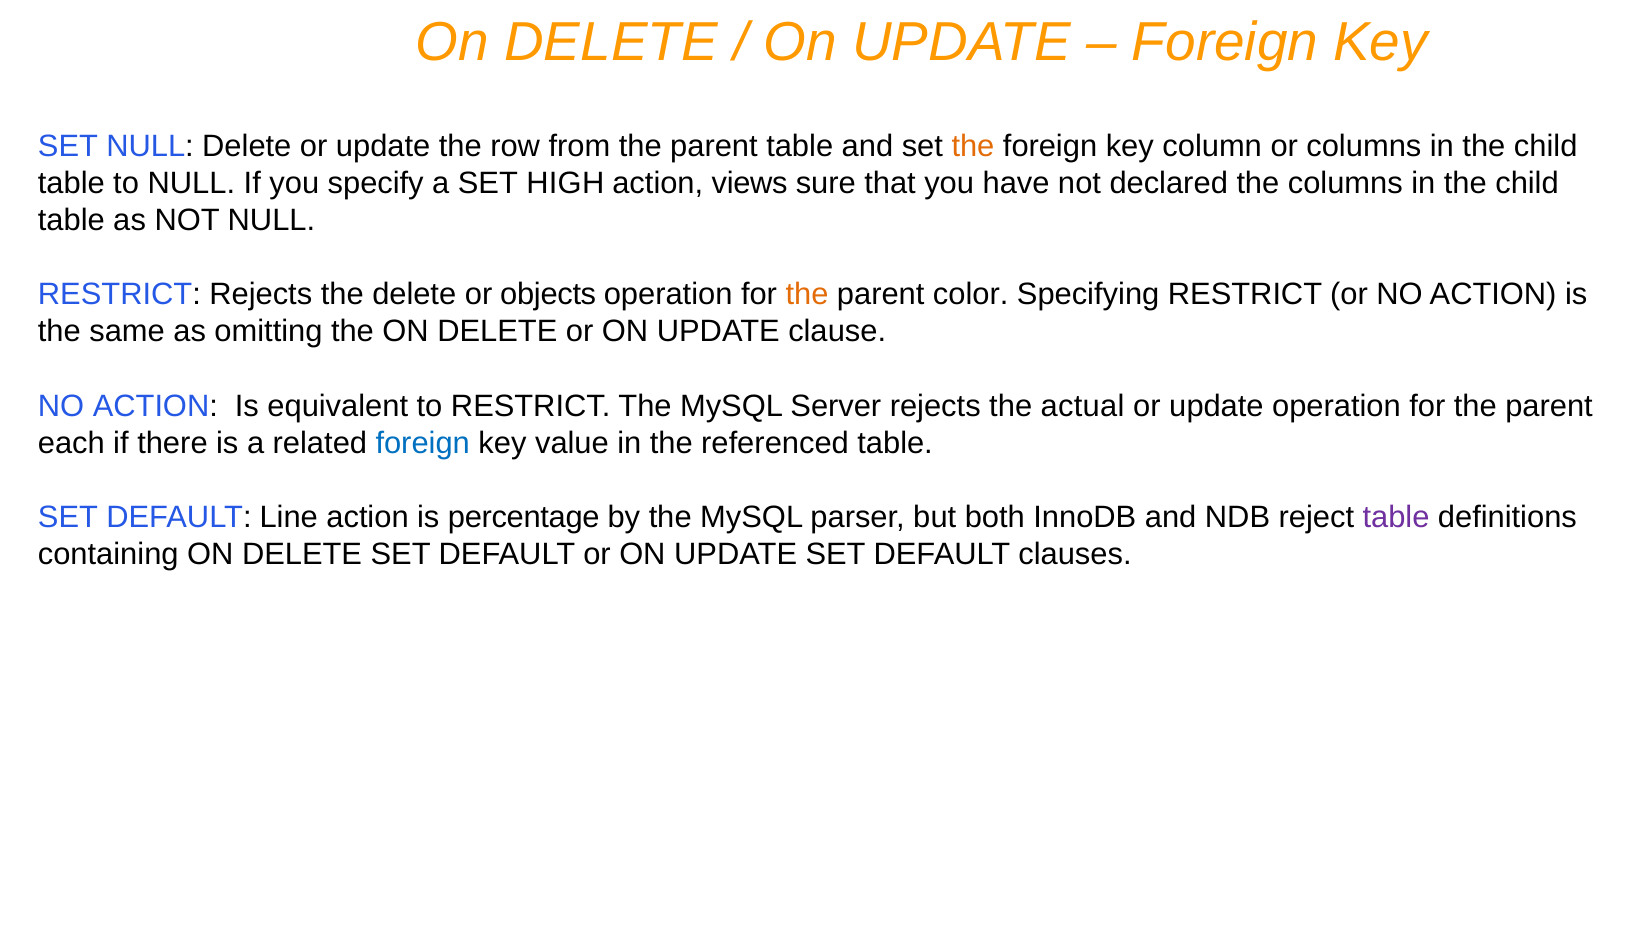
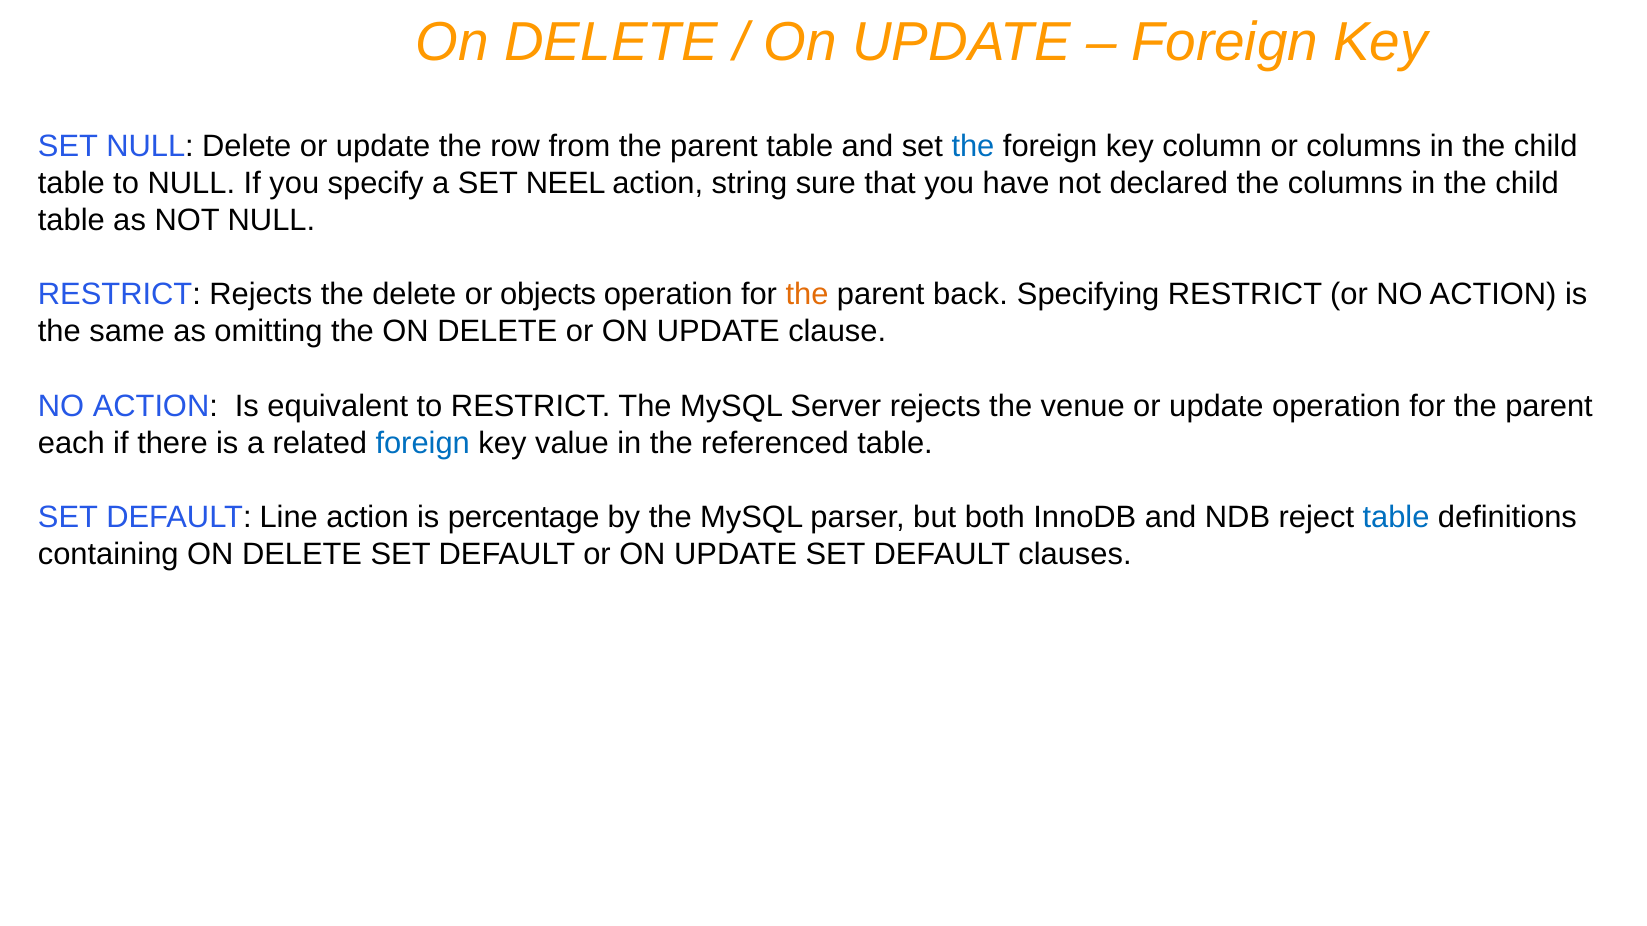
the colour: orange -> blue (973, 147)
HIGH: HIGH -> NEEL (566, 184)
views: views -> string (749, 184)
color: color -> back (971, 295)
actual: actual -> venue (1083, 406)
table colour: purple -> blue (1396, 517)
